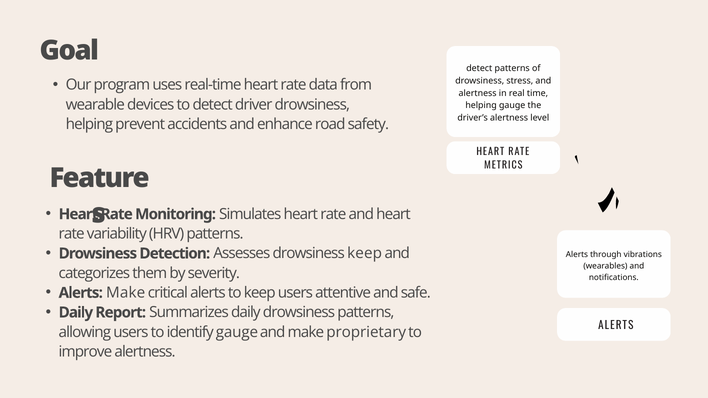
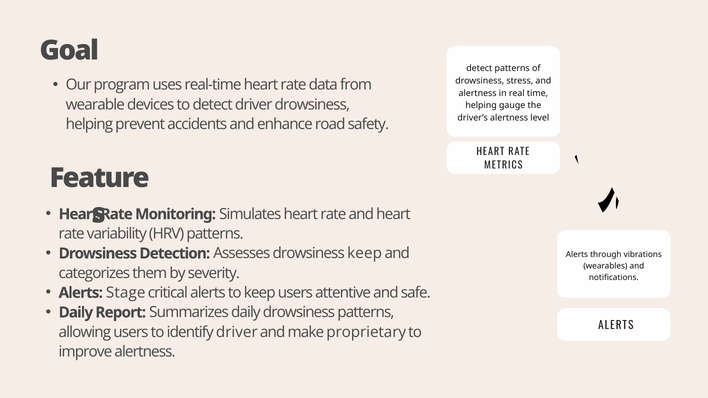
Alerts Make: Make -> Stage (126, 293)
identify gauge: gauge -> driver (237, 332)
